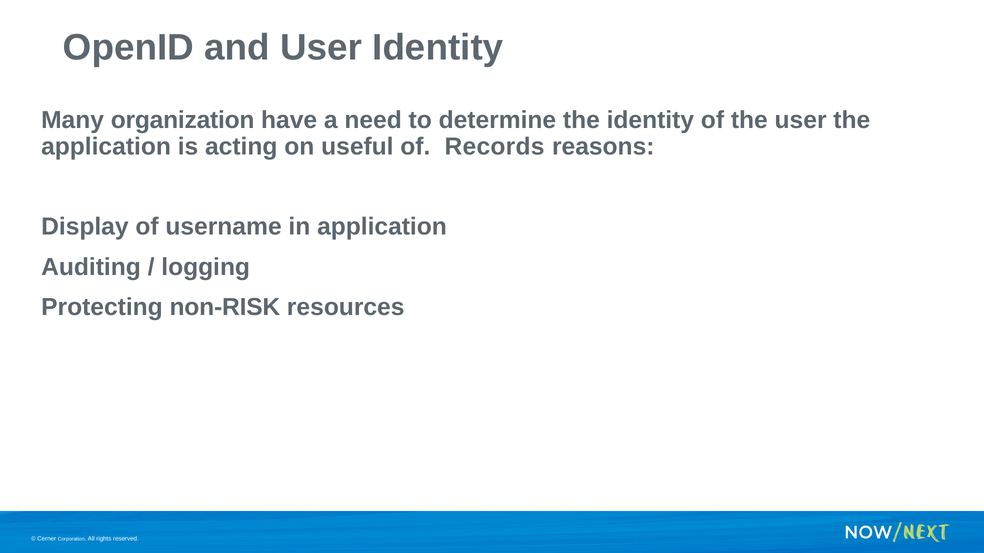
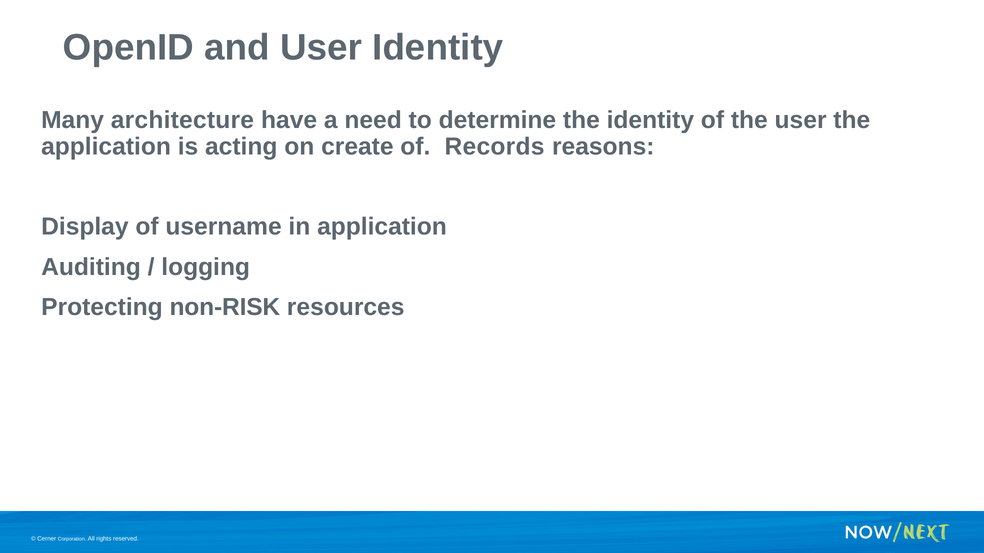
organization: organization -> architecture (182, 120)
useful: useful -> create (357, 147)
